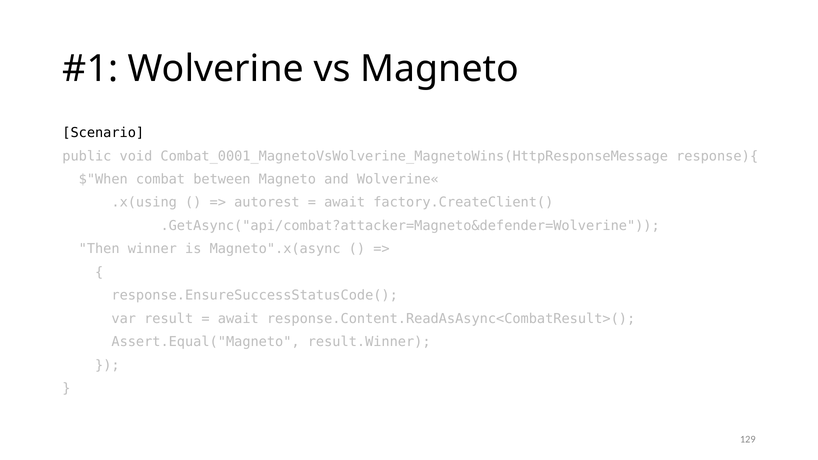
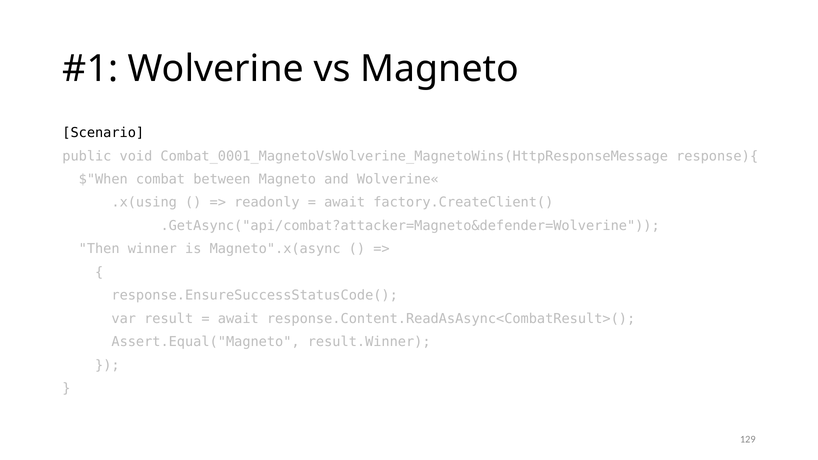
autorest: autorest -> readonly (267, 203)
